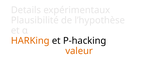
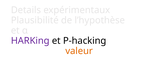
HARKing colour: orange -> purple (30, 40)
